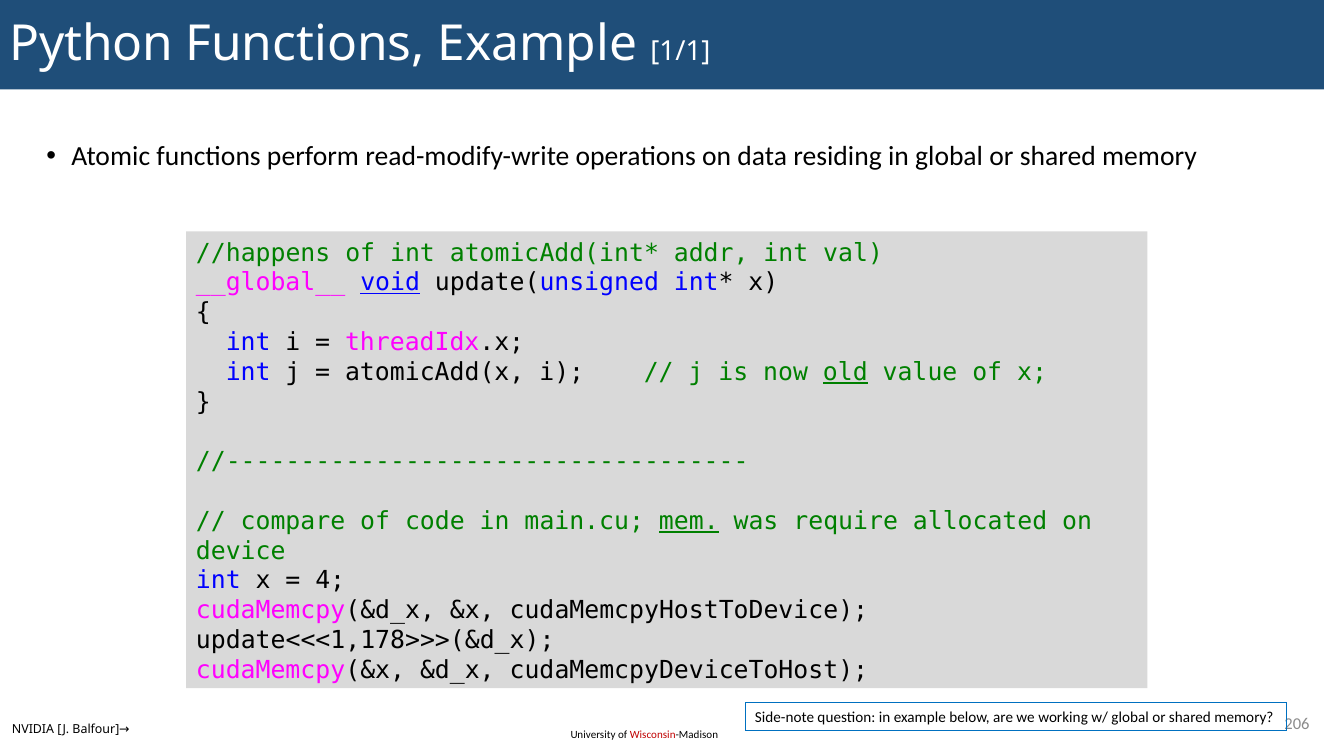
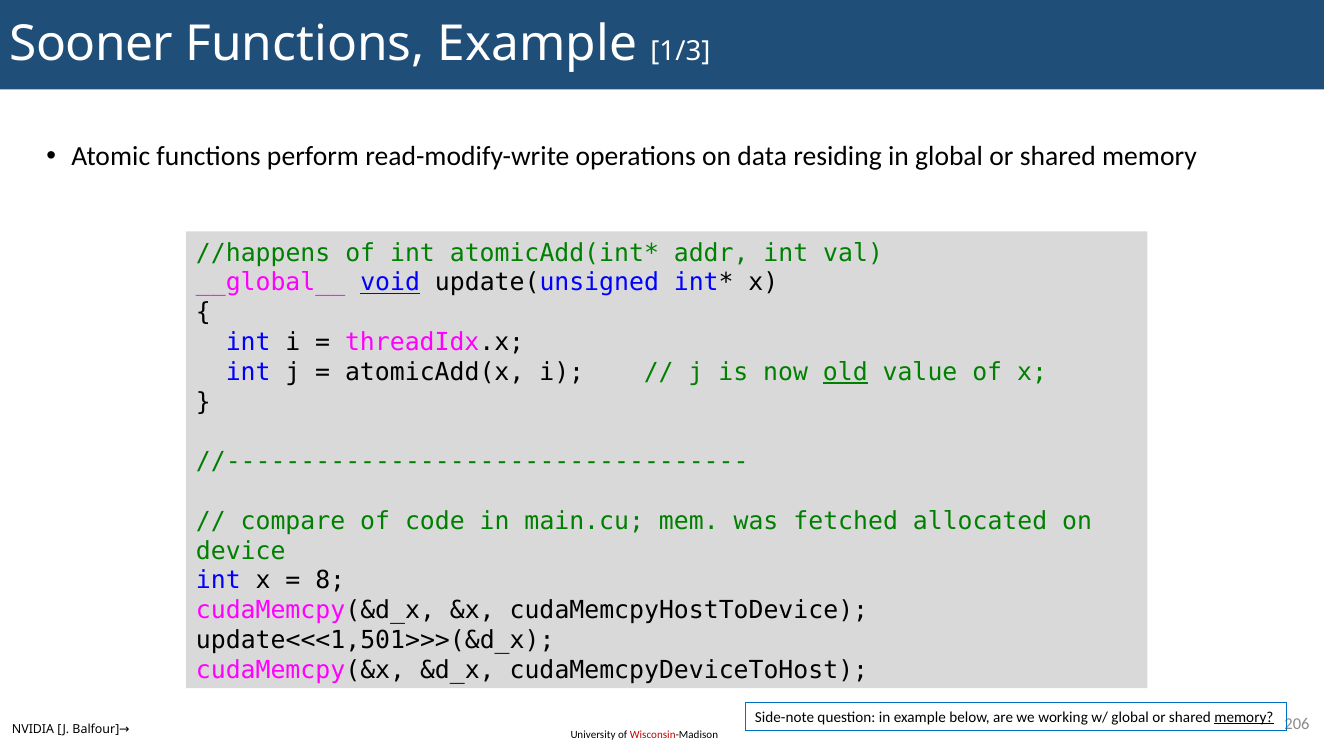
Python: Python -> Sooner (91, 44)
1/1: 1/1 -> 1/3 (680, 52)
mem underline: present -> none (689, 521)
require: require -> fetched (846, 521)
4: 4 -> 8 (330, 581)
update<<<1,178>>>(&d_x: update<<<1,178>>>(&d_x -> update<<<1,501>>>(&d_x (375, 640)
memory underline: none -> present (1244, 717)
